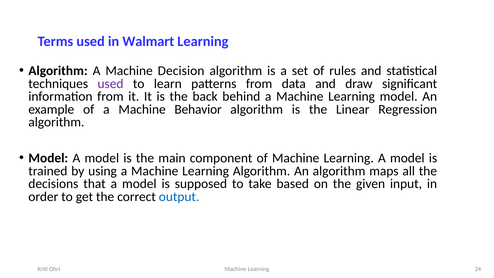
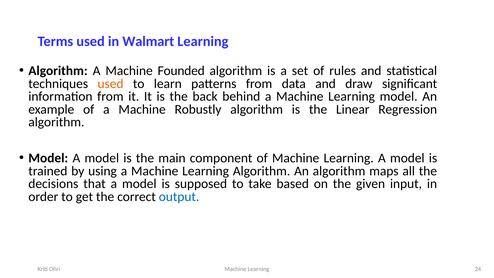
Decision: Decision -> Founded (181, 71)
used colour: purple -> orange (111, 84)
Behavior: Behavior -> Robustly (198, 109)
